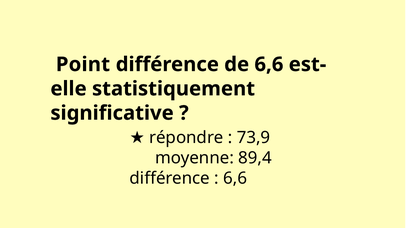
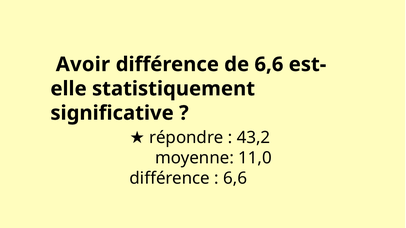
Point: Point -> Avoir (83, 65)
73,9: 73,9 -> 43,2 (254, 138)
89,4: 89,4 -> 11,0 (255, 158)
